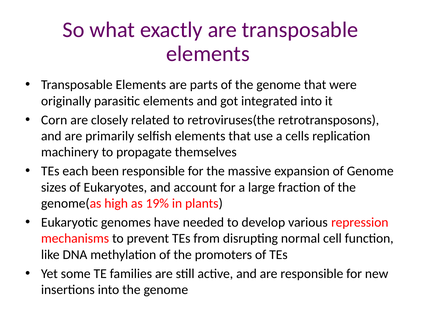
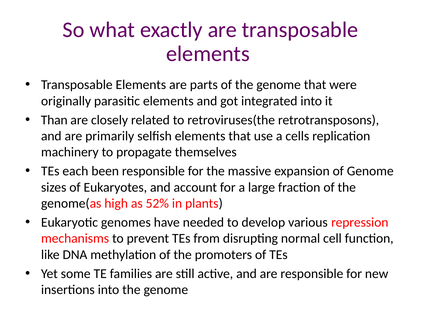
Corn: Corn -> Than (54, 120)
19%: 19% -> 52% (157, 203)
